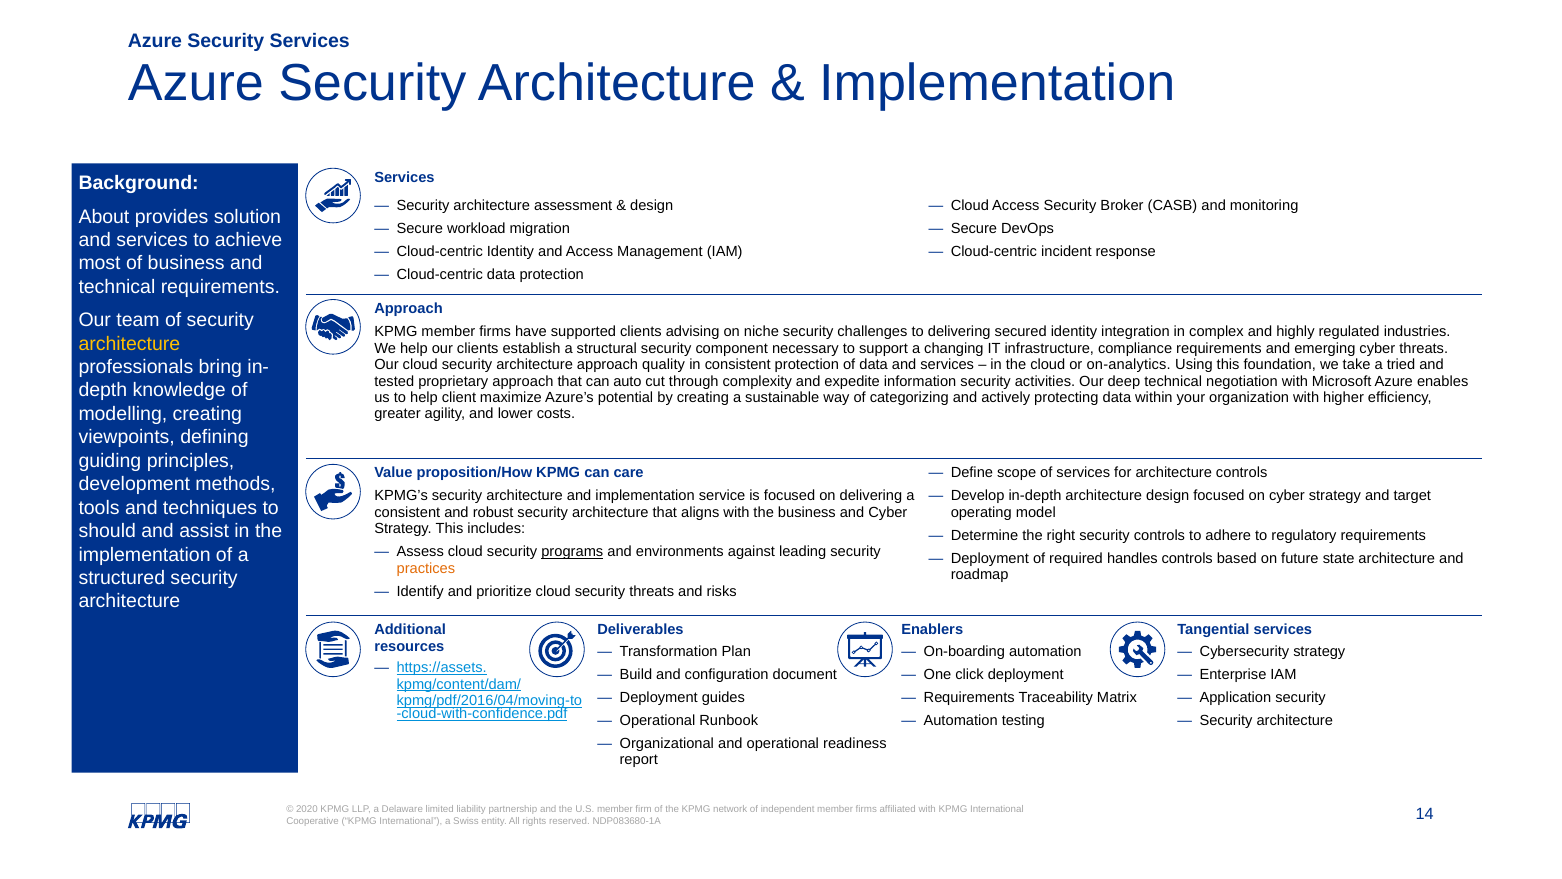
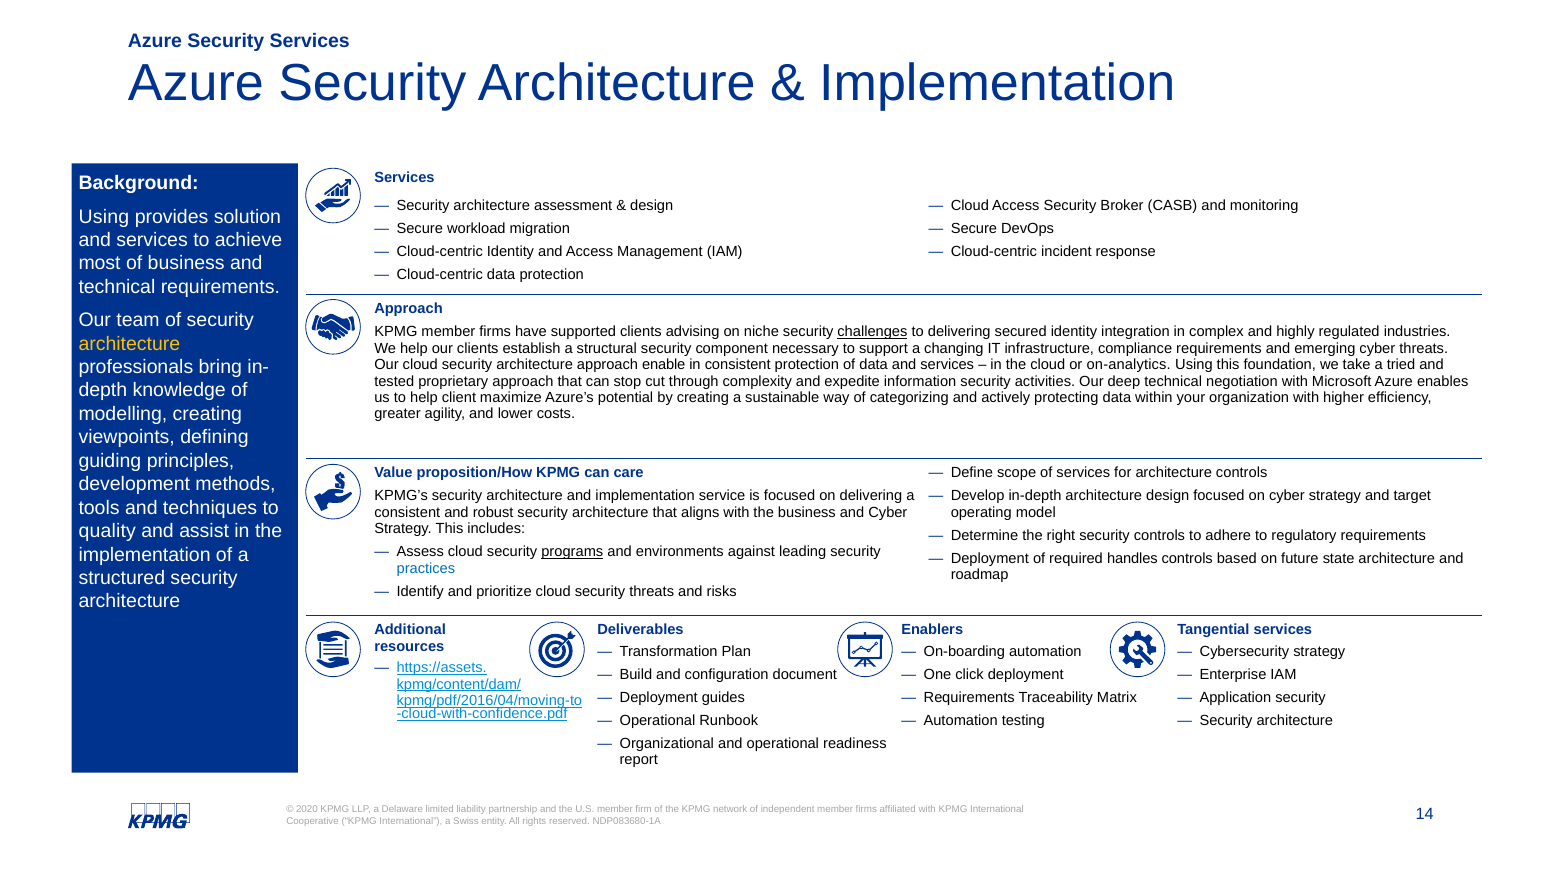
About: About -> Using (104, 217)
challenges underline: none -> present (872, 332)
quality: quality -> enable (664, 365)
auto: auto -> stop (627, 381)
should: should -> quality (107, 531)
practices colour: orange -> blue (426, 568)
